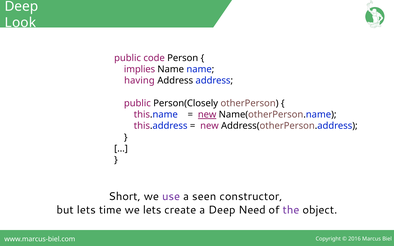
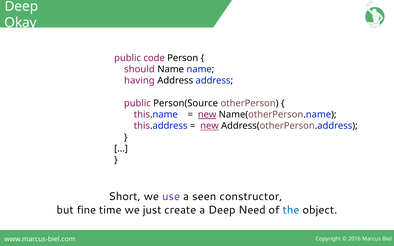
Look: Look -> Okay (21, 23)
implies: implies -> should (139, 69)
Person(Closely: Person(Closely -> Person(Source (186, 103)
new underline: none -> present (209, 126)
but lets: lets -> fine (86, 210)
we lets: lets -> just (152, 210)
the colour: purple -> blue (291, 210)
